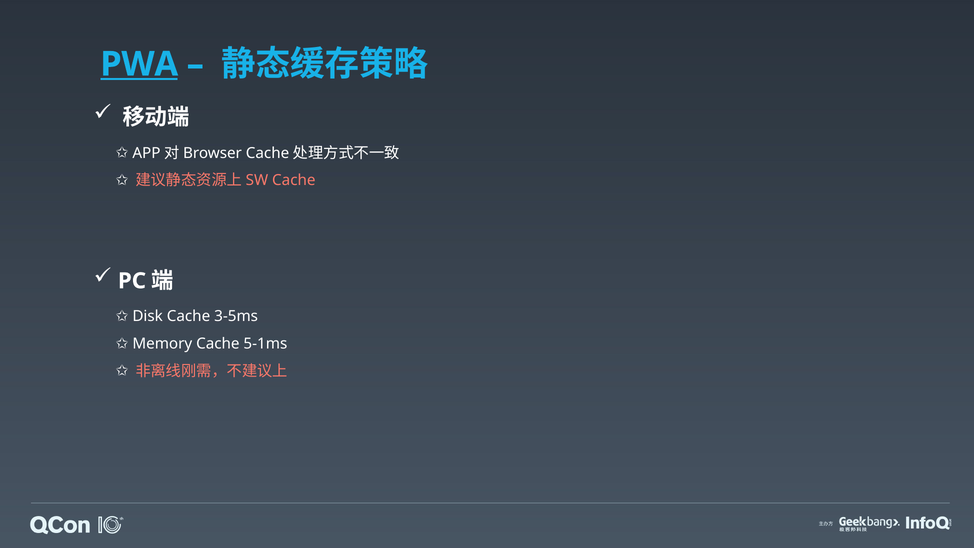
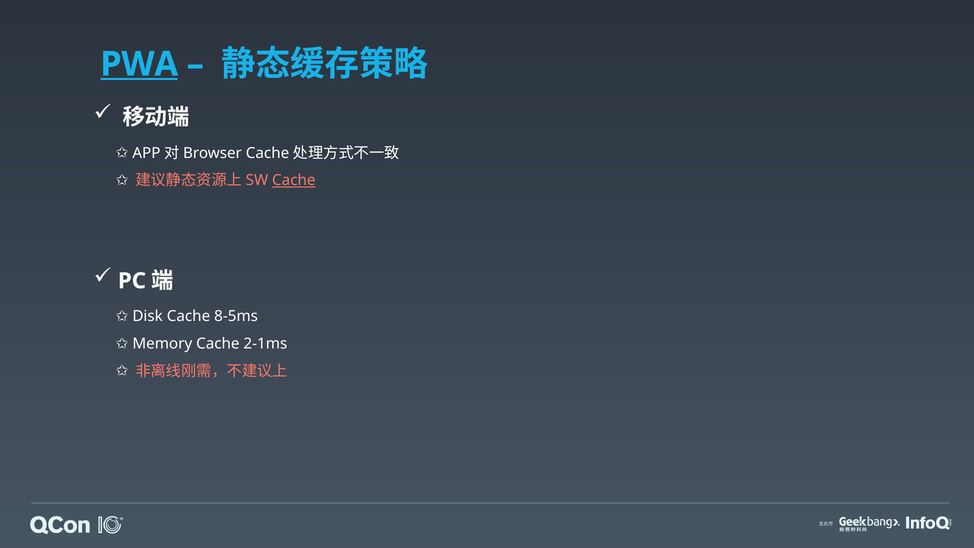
Cache underline: none -> present (294, 180)
3-5ms: 3-5ms -> 8-5ms (236, 316)
5-1ms: 5-1ms -> 2-1ms (265, 344)
